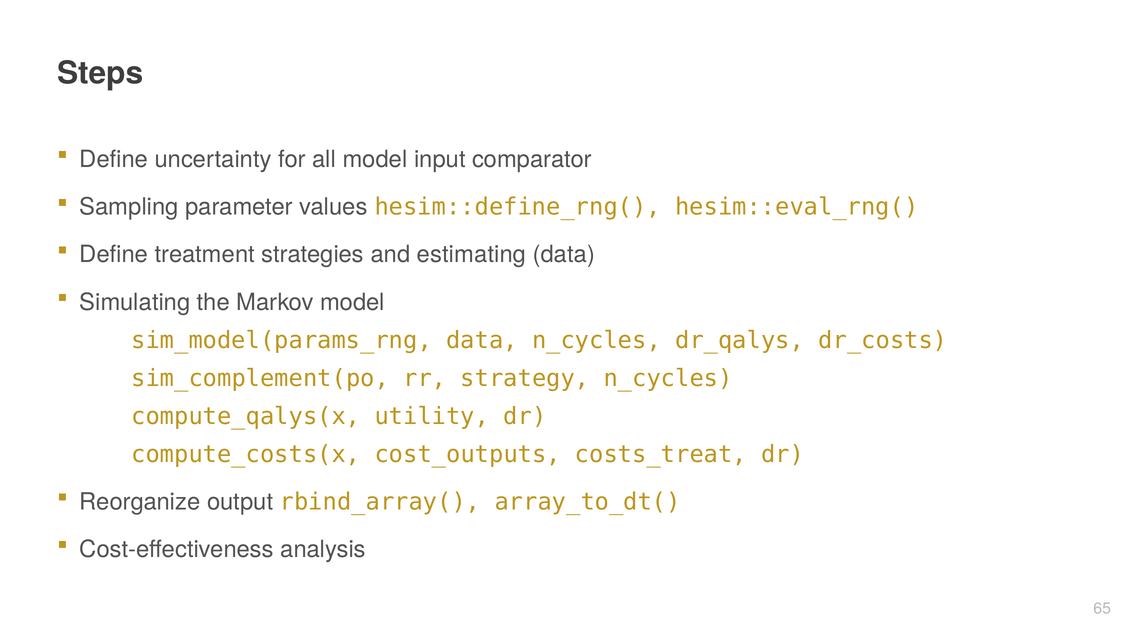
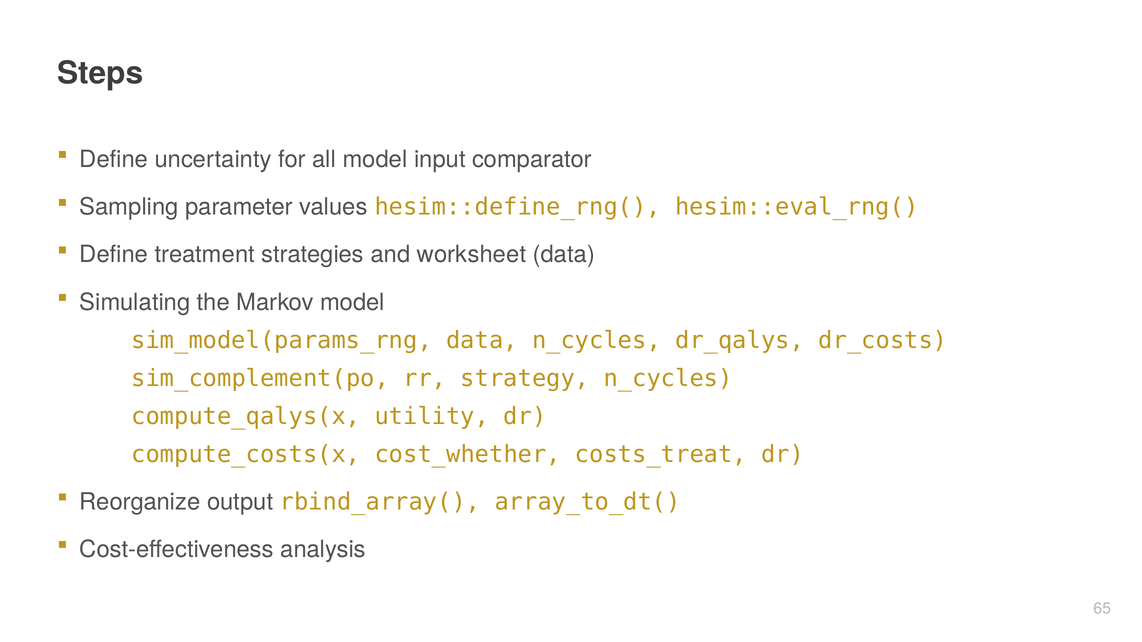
estimating: estimating -> worksheet (471, 255)
cost_outputs: cost_outputs -> cost_whether (468, 455)
